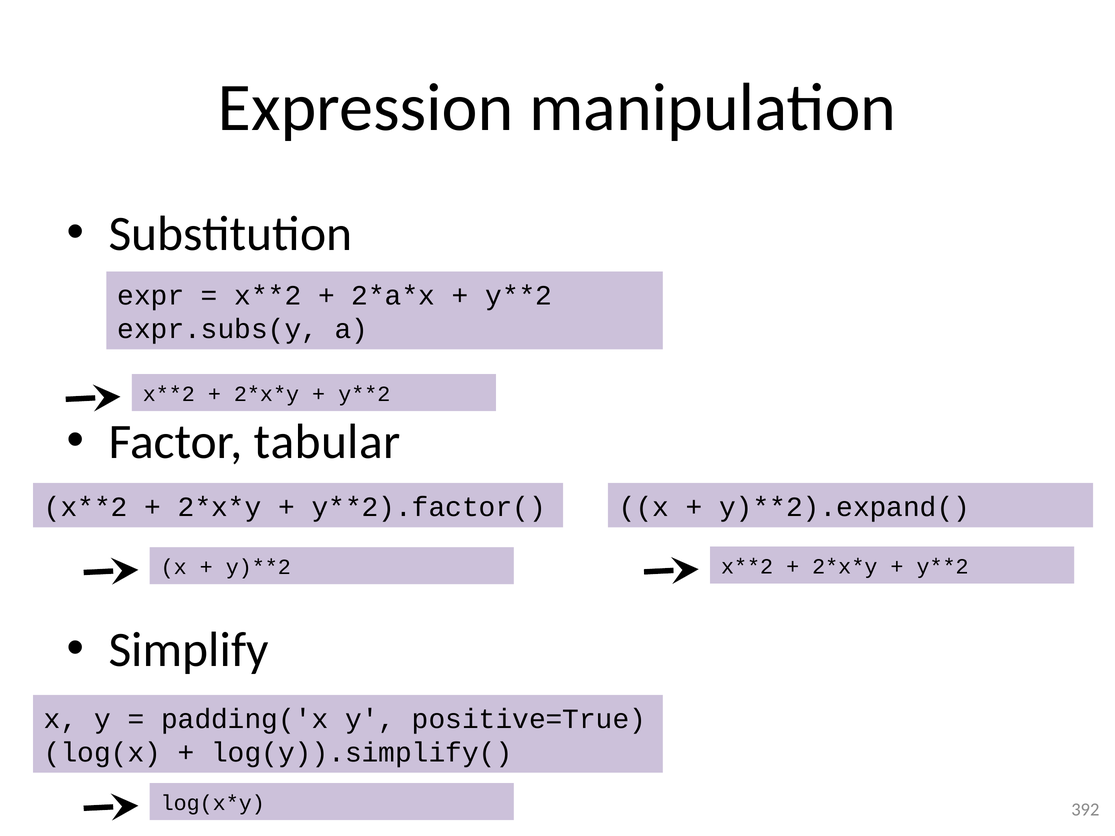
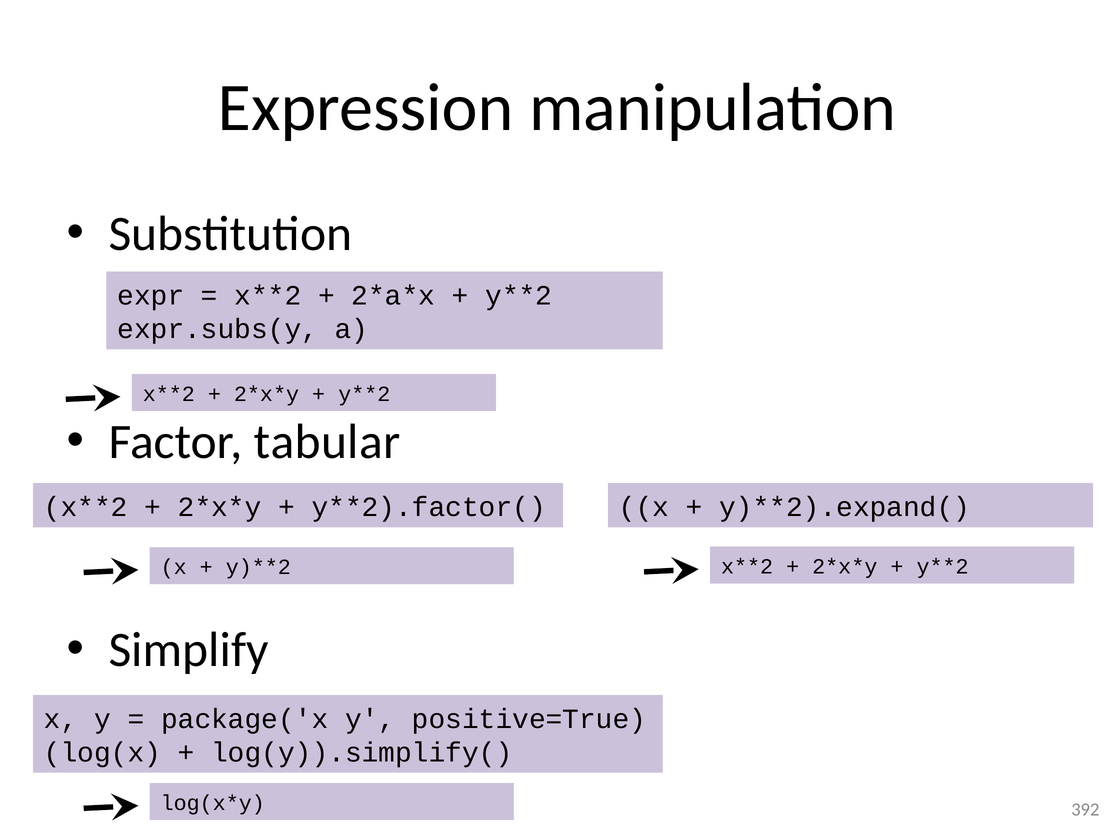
padding('x: padding('x -> package('x (245, 719)
